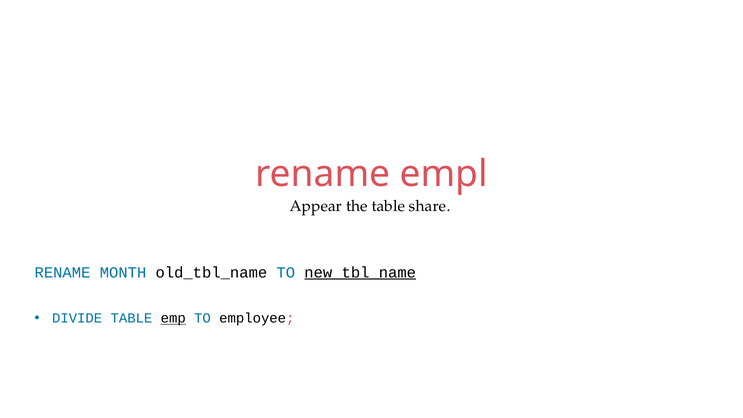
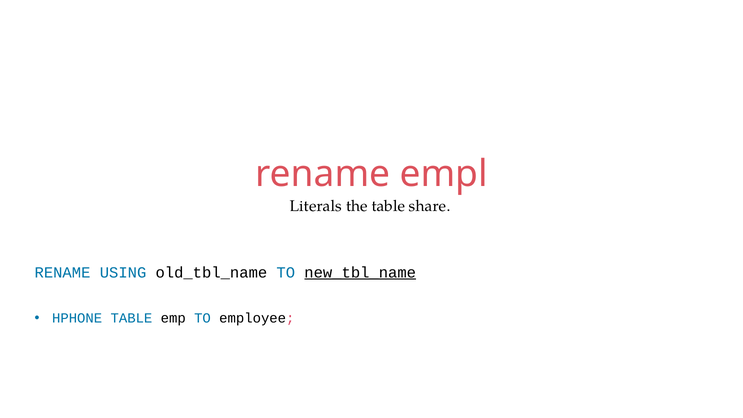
Appear: Appear -> Literals (316, 206)
MONTH: MONTH -> USING (123, 272)
DIVIDE: DIVIDE -> HPHONE (77, 318)
emp underline: present -> none (173, 318)
